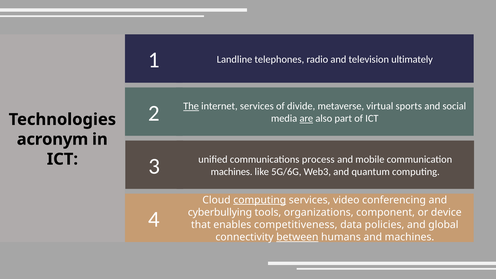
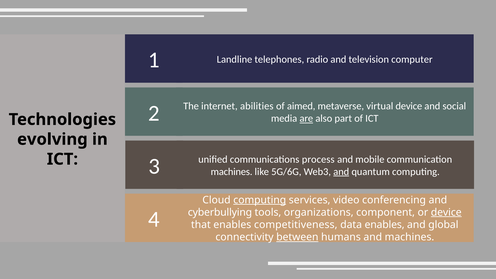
ultimately: ultimately -> computer (412, 59)
The underline: present -> none (191, 106)
internet services: services -> abilities (257, 106)
divide: divide -> aimed (301, 106)
virtual sports: sports -> device (409, 106)
acronym: acronym -> evolving (52, 139)
and underline: none -> present (341, 172)
device underline: none -> present (446, 212)
data policies: policies -> enables (385, 225)
